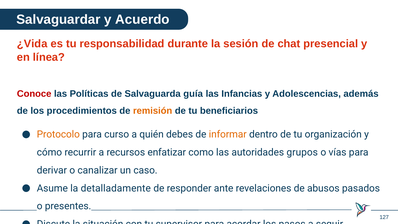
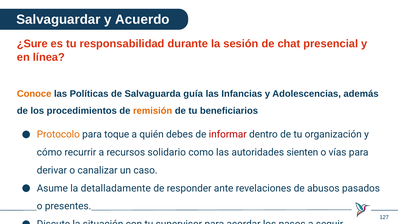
¿Vida: ¿Vida -> ¿Sure (32, 44)
Conoce colour: red -> orange (34, 94)
curso: curso -> toque (117, 134)
informar colour: orange -> red (228, 134)
enfatizar: enfatizar -> solidario (167, 152)
grupos: grupos -> sienten (302, 152)
